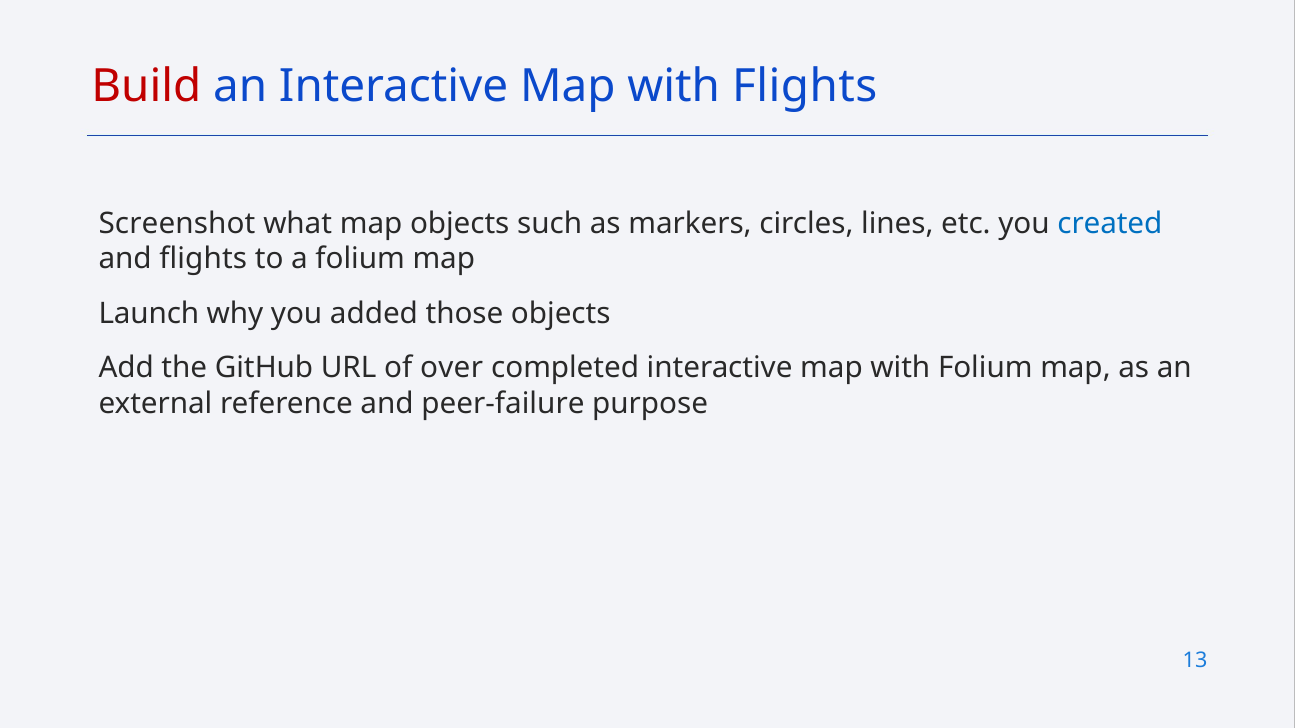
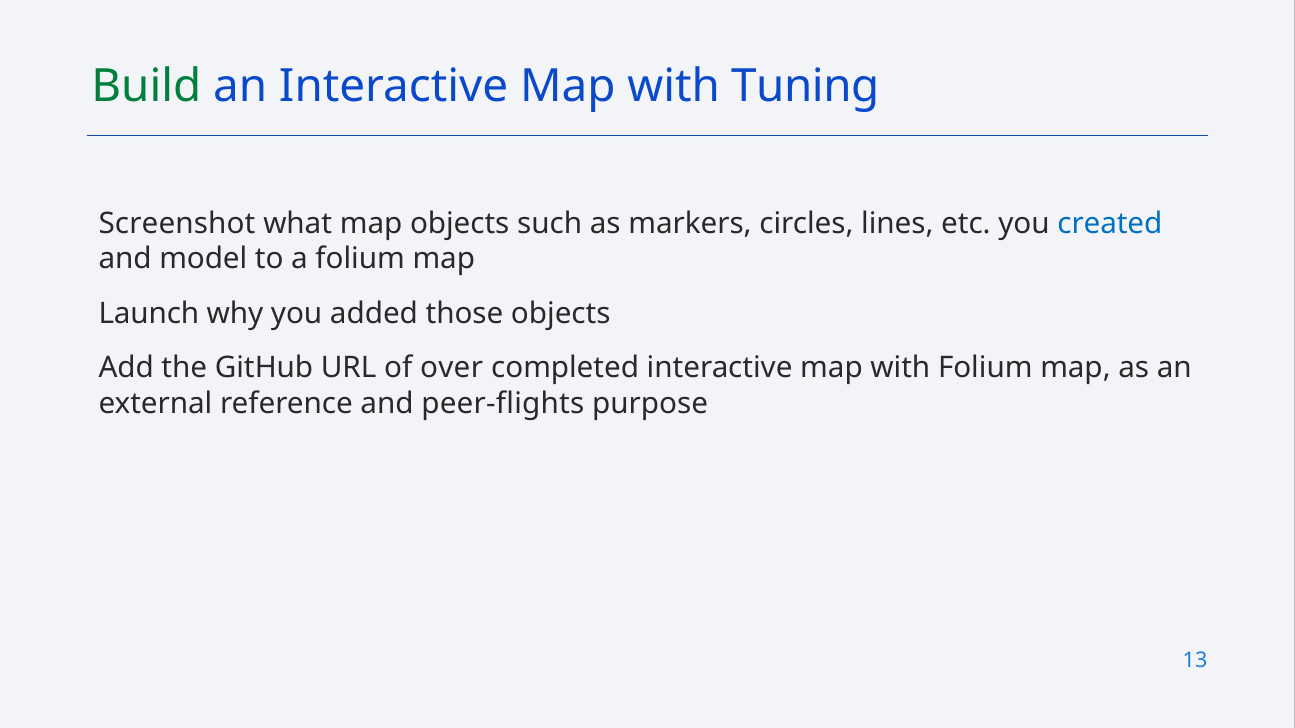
Build colour: red -> green (146, 87)
with Flights: Flights -> Tuning (805, 87)
and flights: flights -> model (203, 259)
peer-failure: peer-failure -> peer-flights (503, 404)
